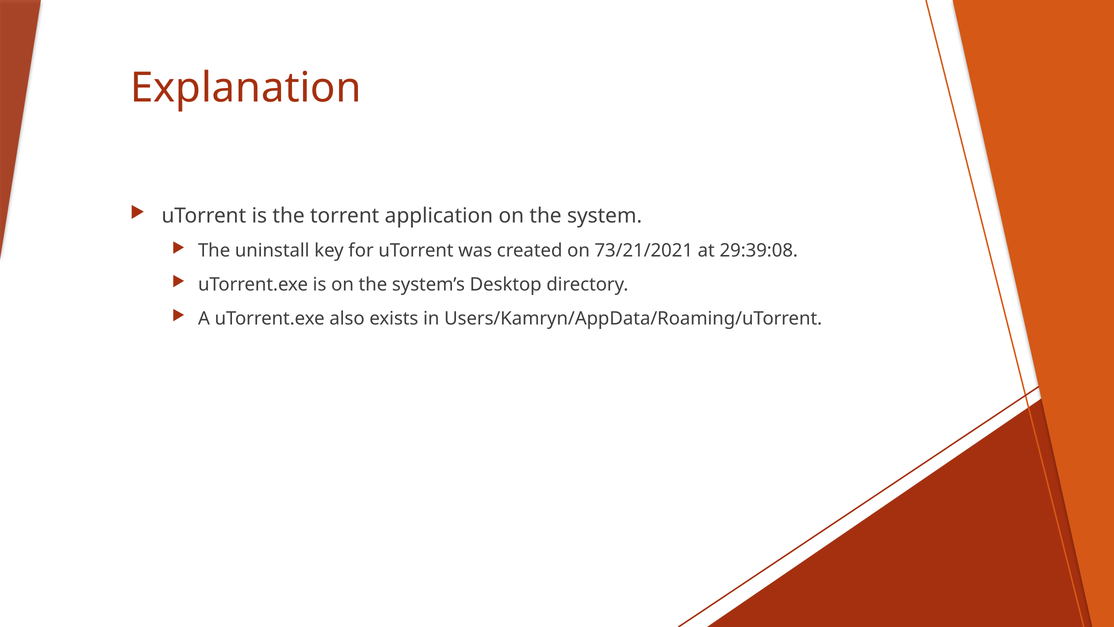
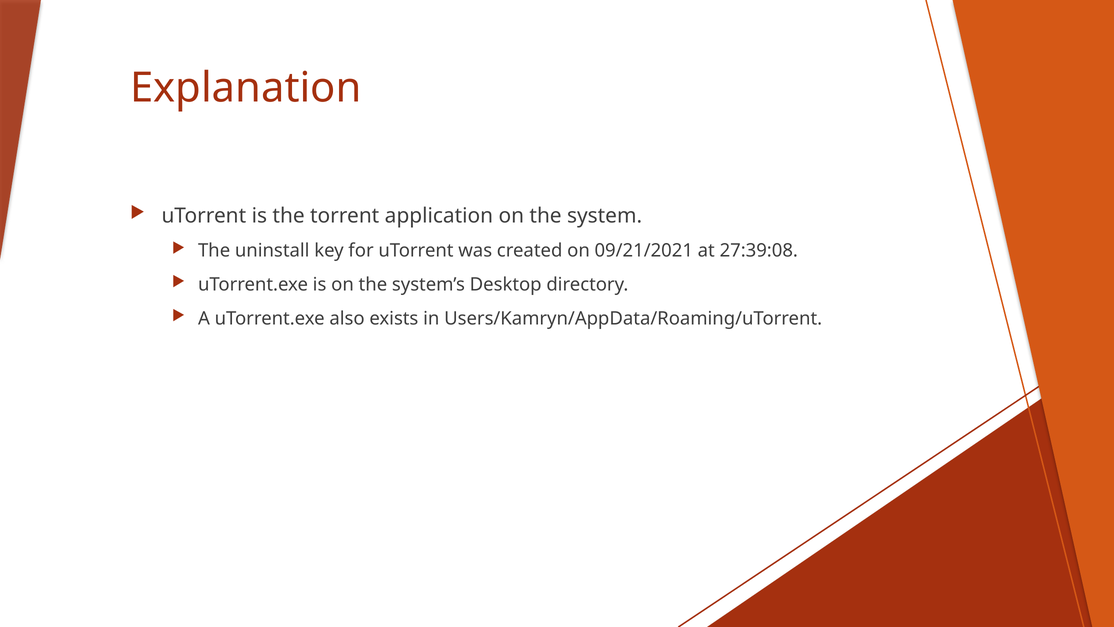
73/21/2021: 73/21/2021 -> 09/21/2021 (644, 251)
29:39:08: 29:39:08 -> 27:39:08 (759, 251)
